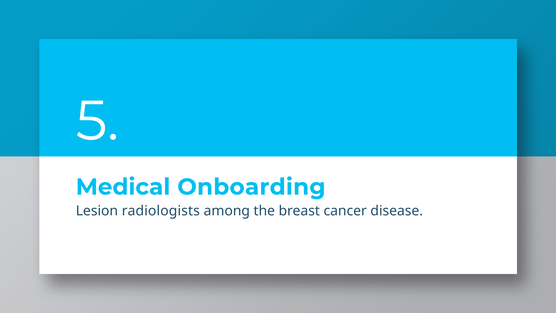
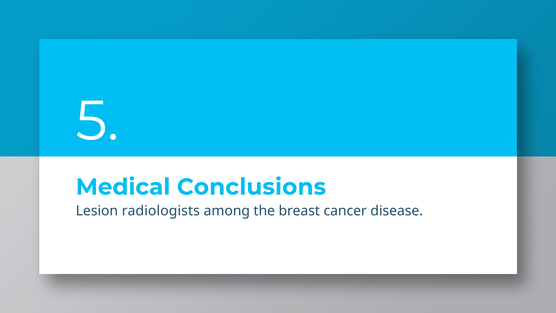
Onboarding: Onboarding -> Conclusions (251, 187)
